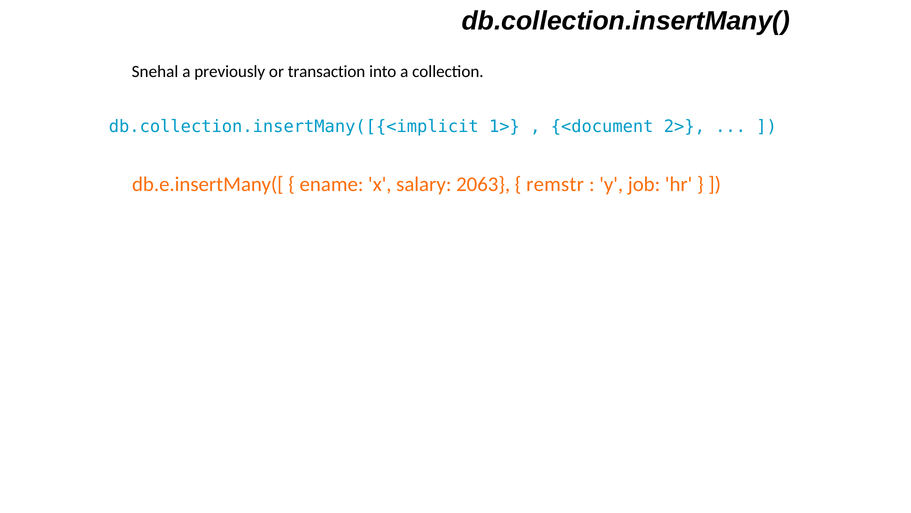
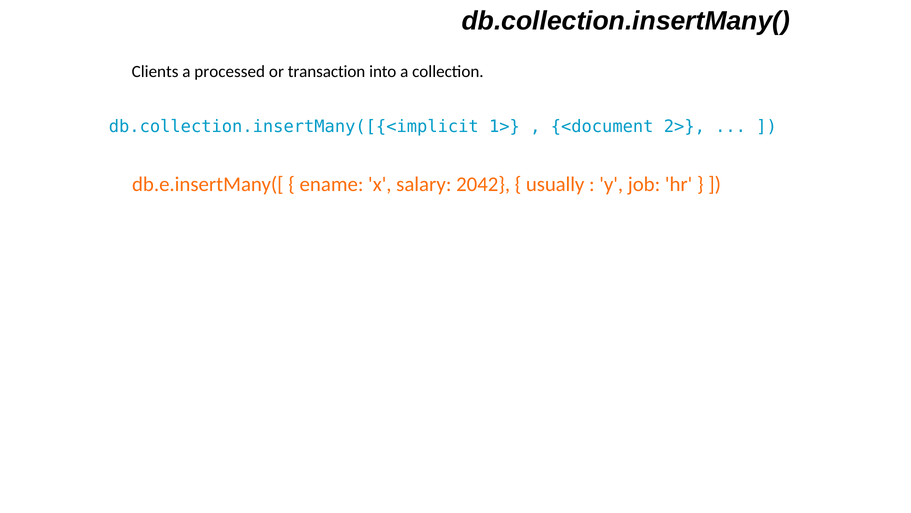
Snehal: Snehal -> Clients (155, 72)
previously: previously -> processed (230, 72)
2063: 2063 -> 2042 (483, 184)
remstr: remstr -> usually (555, 184)
